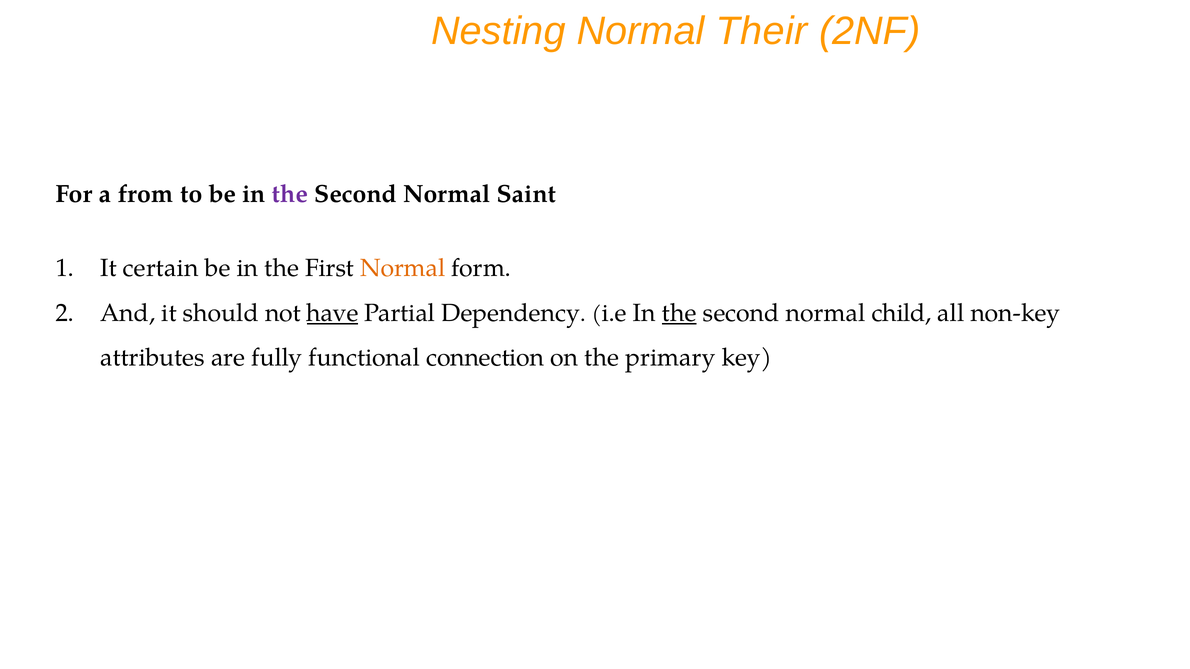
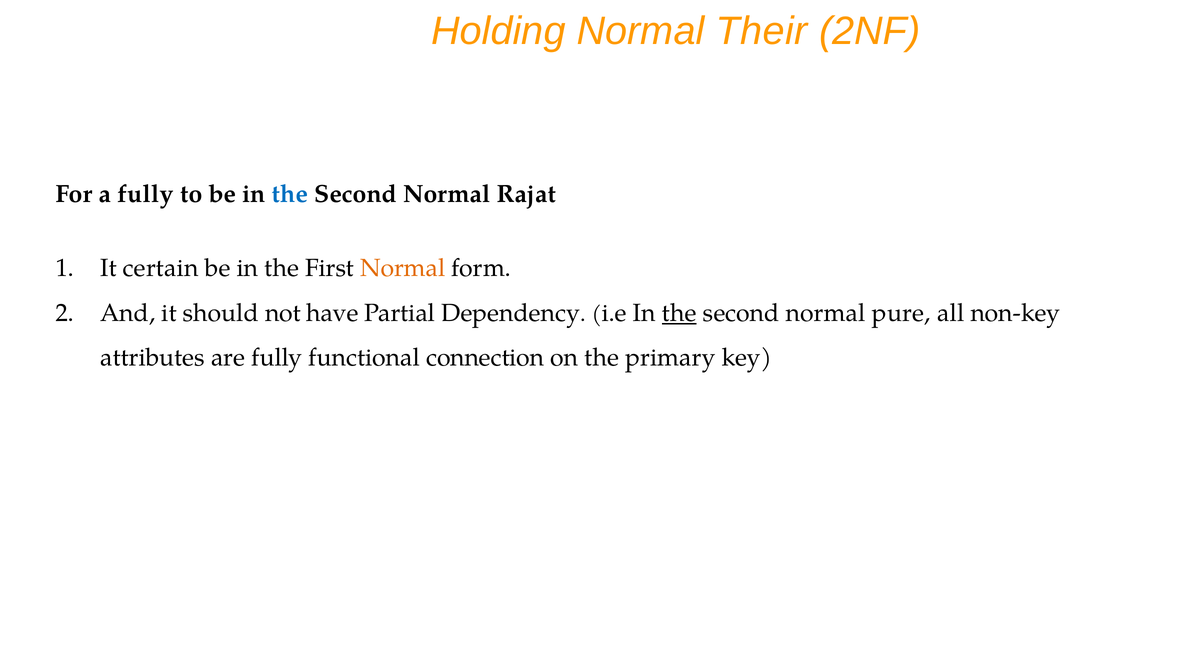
Nesting: Nesting -> Holding (498, 31)
a from: from -> fully (145, 194)
the colour: purple -> blue (290, 194)
Saint: Saint -> Rajat (526, 194)
have underline: present -> none (332, 313)
child: child -> pure (901, 313)
